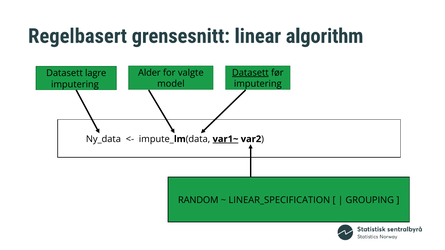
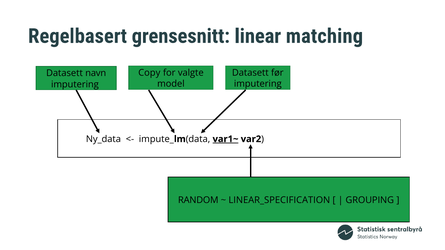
algorithm: algorithm -> matching (324, 36)
Alder: Alder -> Copy (149, 73)
Datasett underline: present -> none (250, 73)
lagre: lagre -> navn (96, 73)
